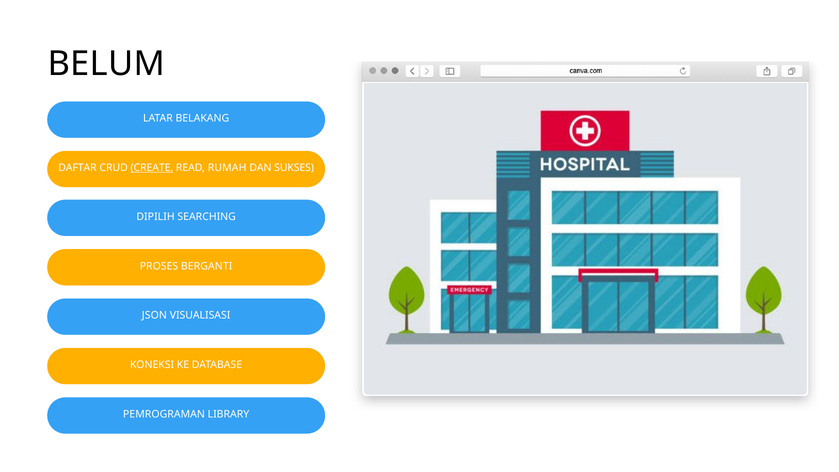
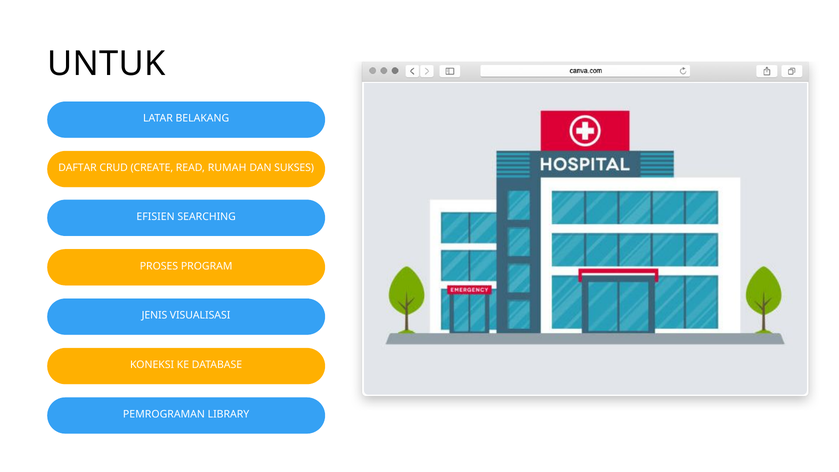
BELUM: BELUM -> UNTUK (106, 64)
CREATE underline: present -> none (152, 168)
DIPILIH: DIPILIH -> EFISIEN (156, 217)
BERGANTI: BERGANTI -> PROGRAM (207, 266)
JSON: JSON -> JENIS (154, 315)
